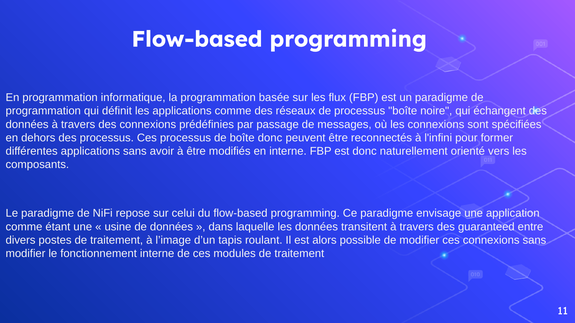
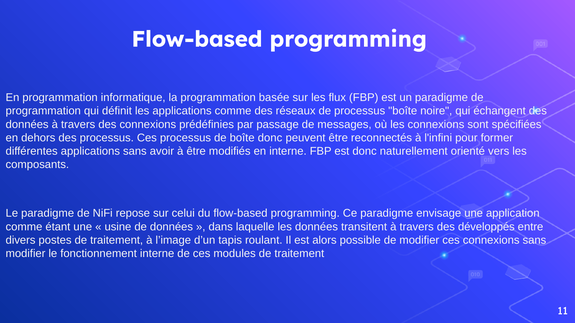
guaranteed: guaranteed -> développés (486, 227)
